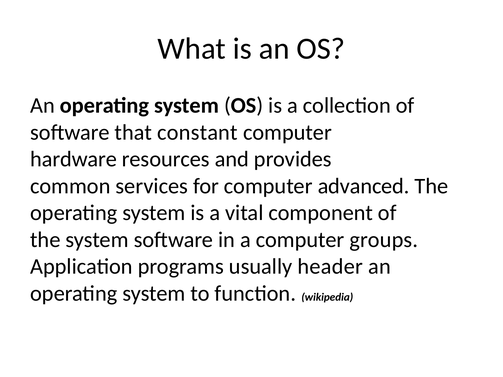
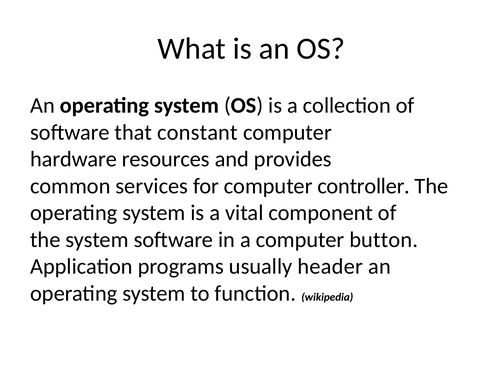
advanced: advanced -> controller (364, 186)
groups: groups -> button (384, 240)
